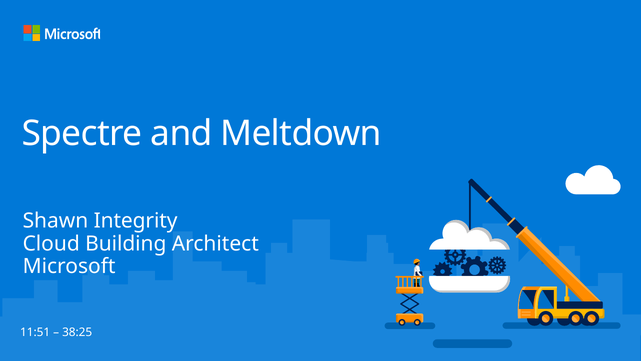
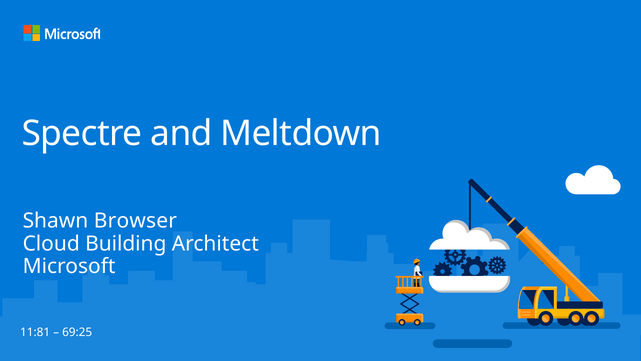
Integrity: Integrity -> Browser (135, 221)
11:51: 11:51 -> 11:81 (35, 332)
38:25: 38:25 -> 69:25 (77, 332)
